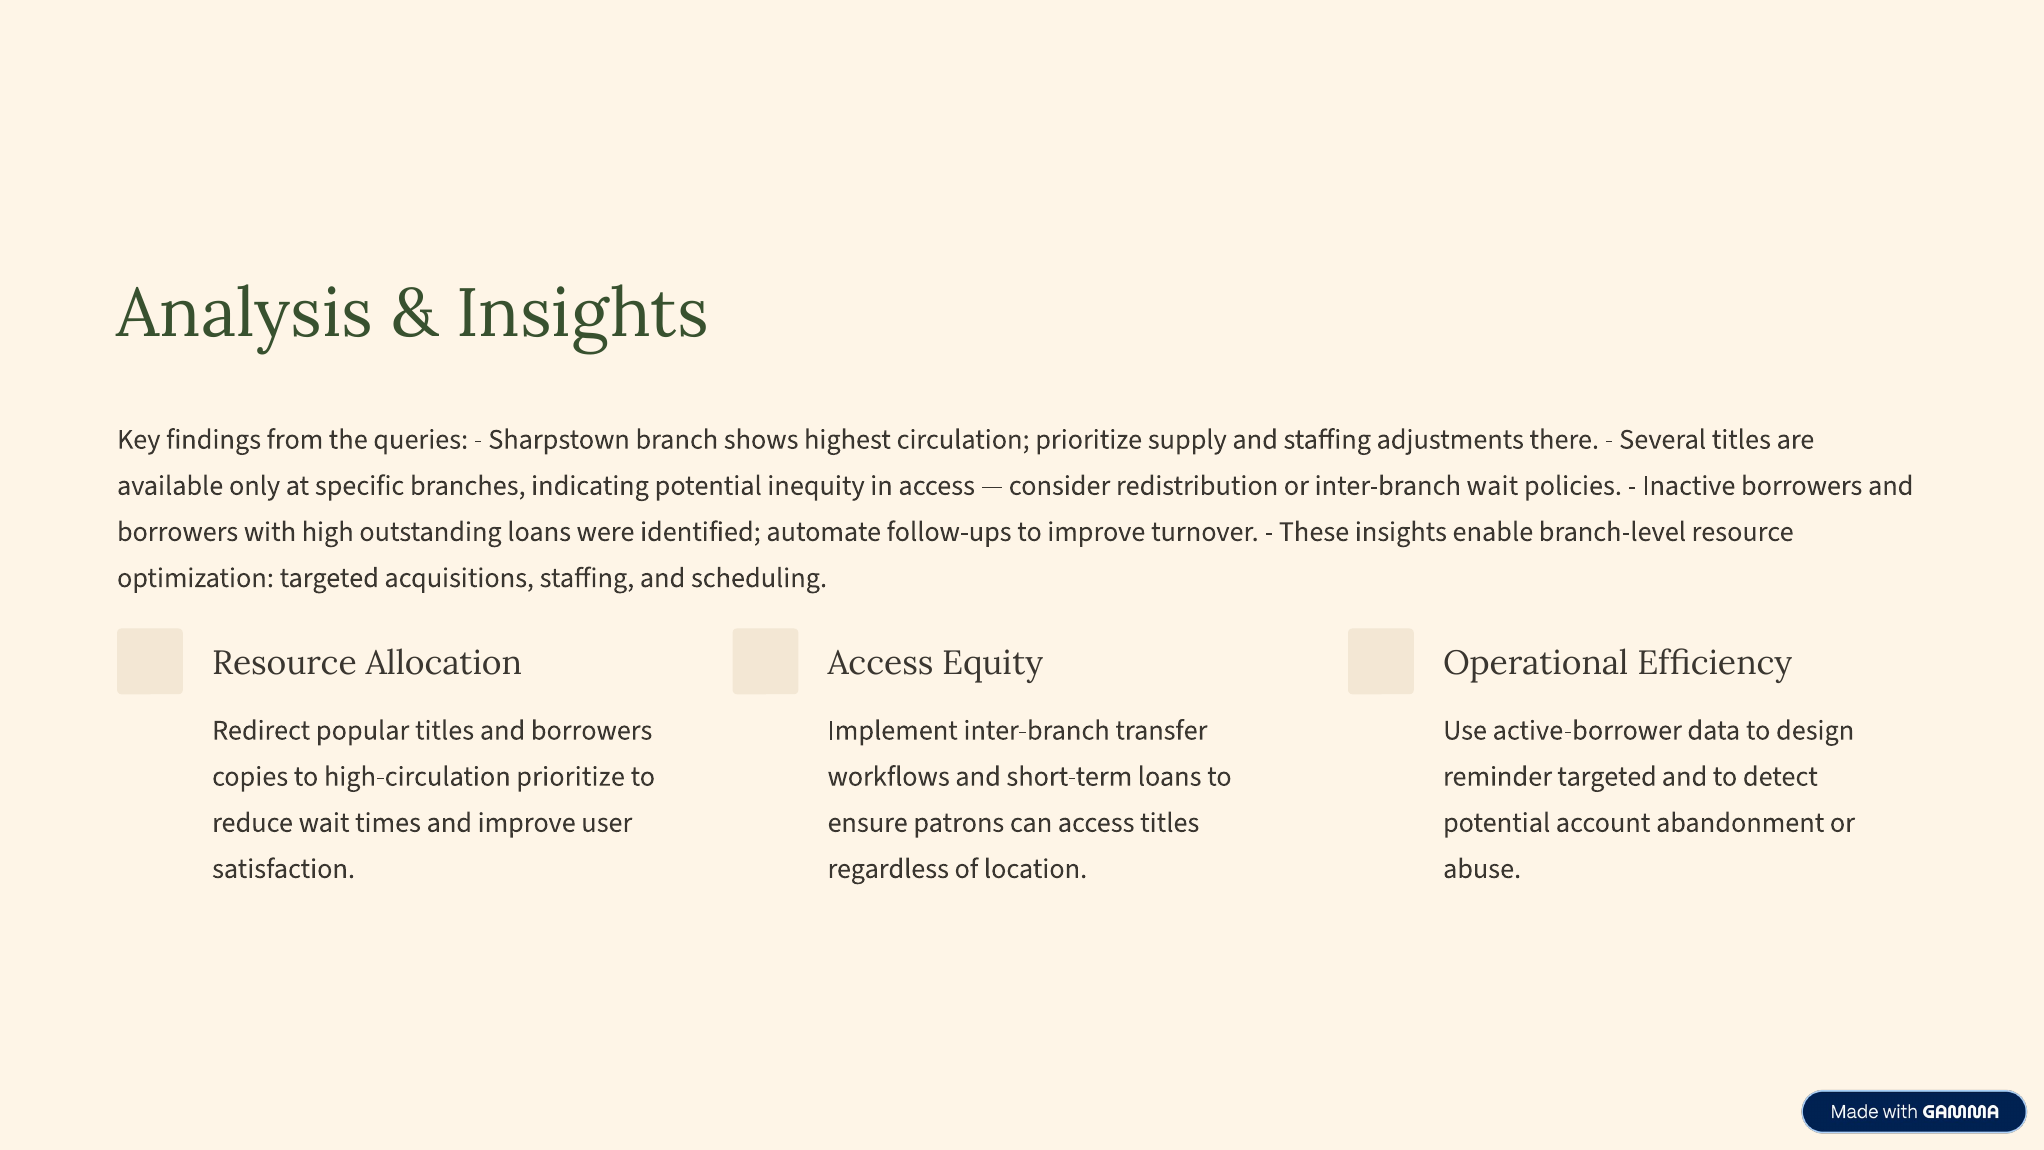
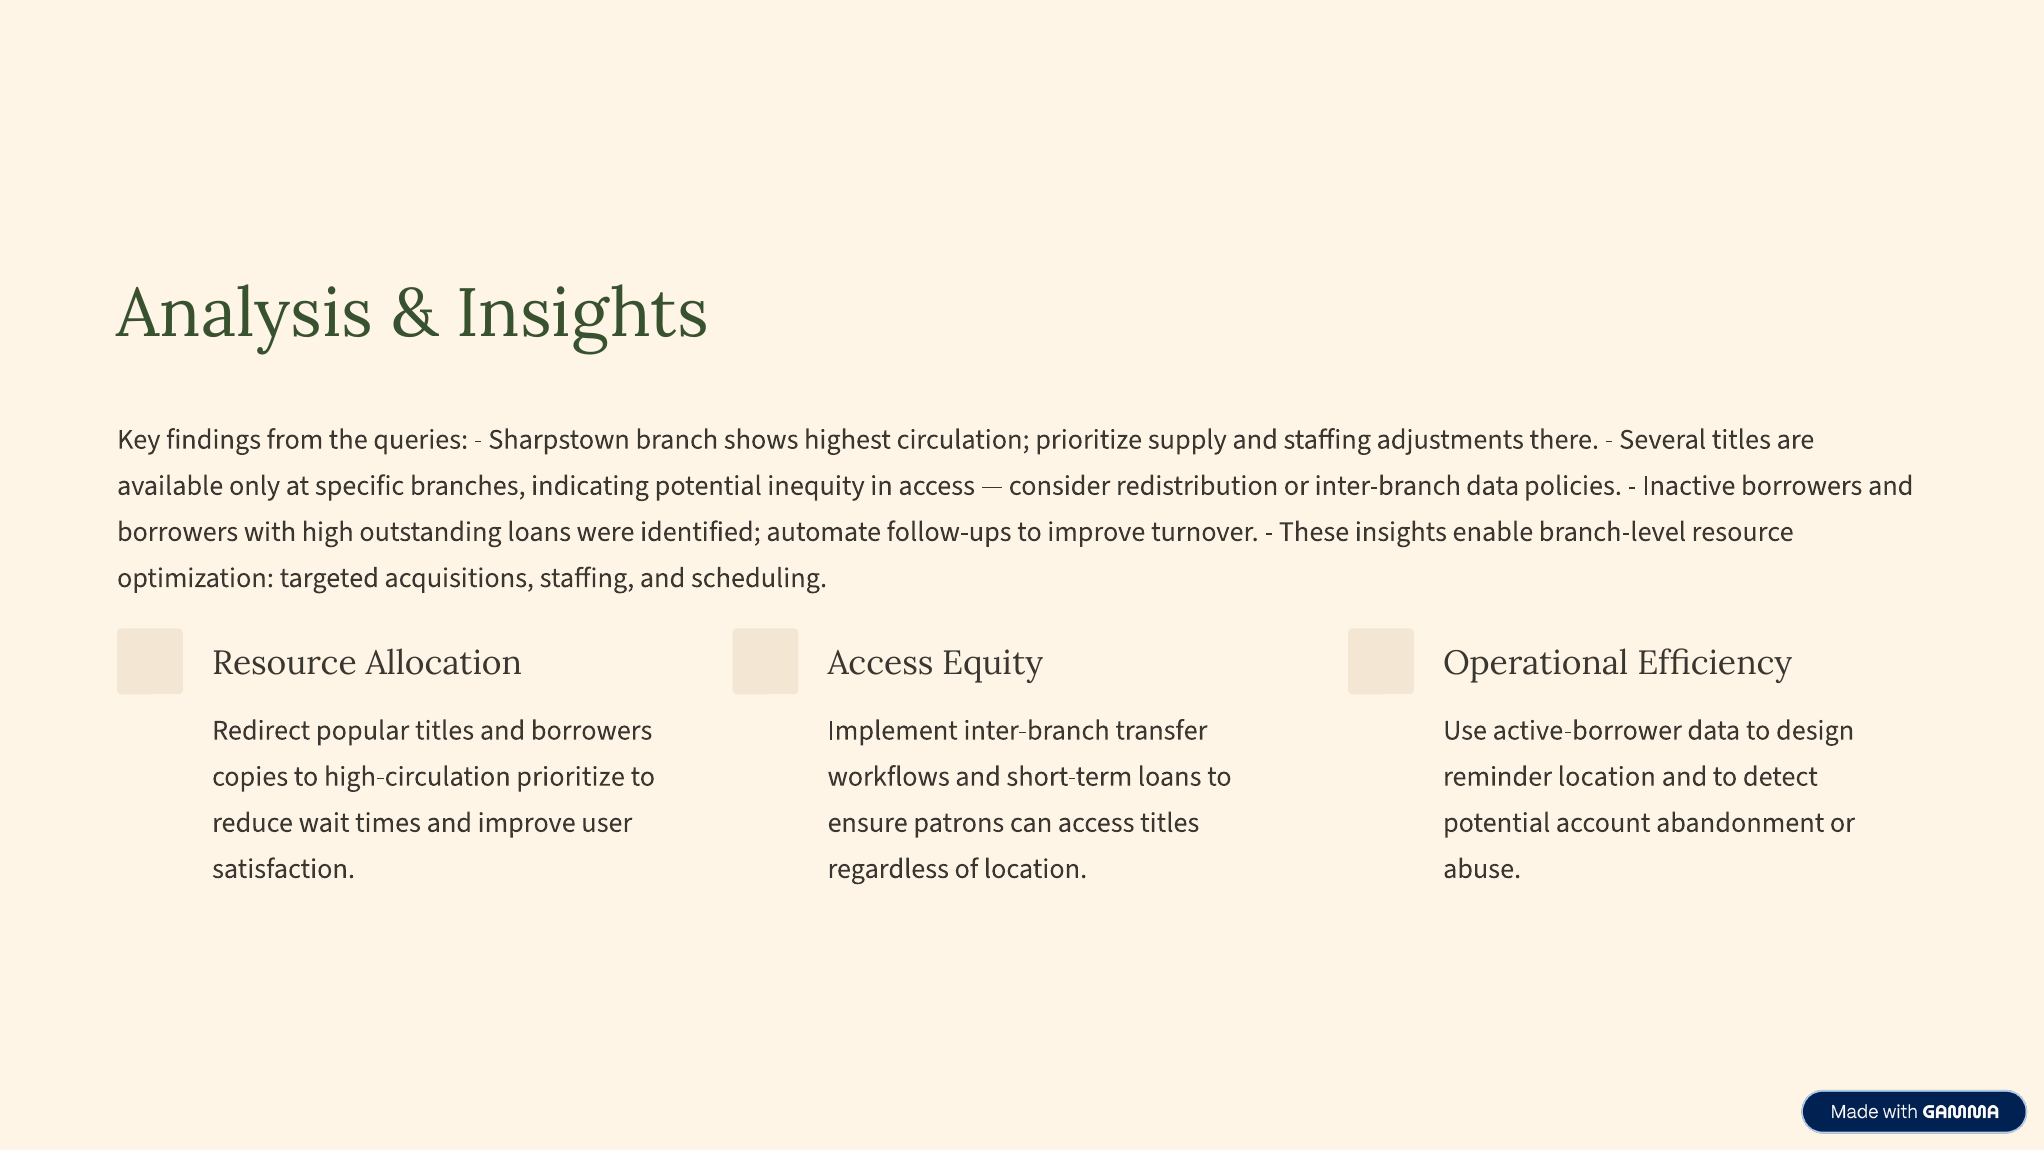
inter-branch wait: wait -> data (1493, 485)
reminder targeted: targeted -> location (1607, 776)
